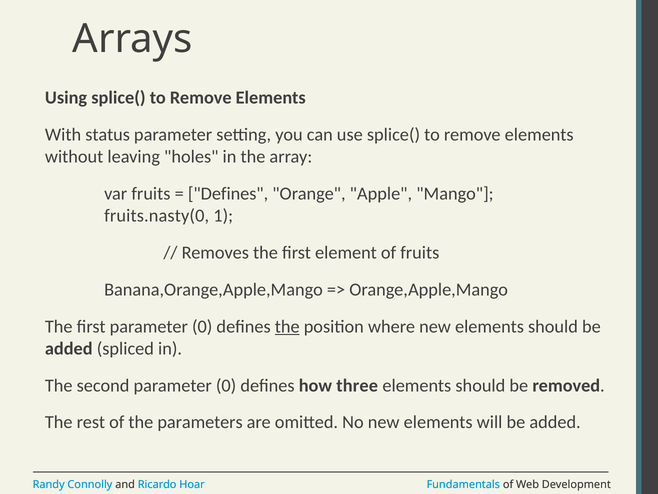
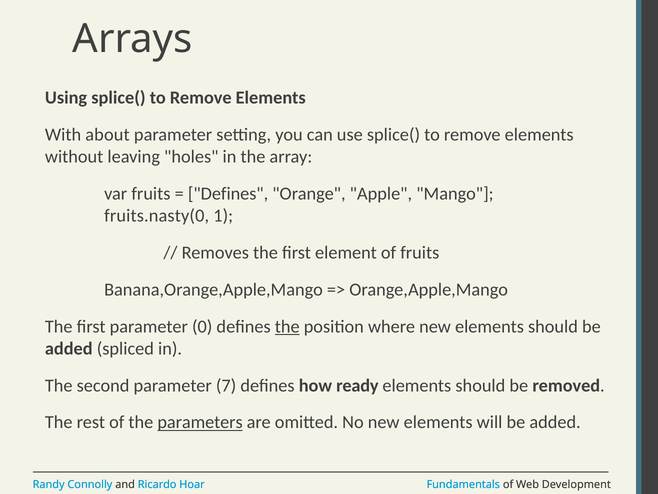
status: status -> about (108, 135)
second parameter 0: 0 -> 7 (226, 385)
three: three -> ready (357, 385)
parameters underline: none -> present (200, 422)
